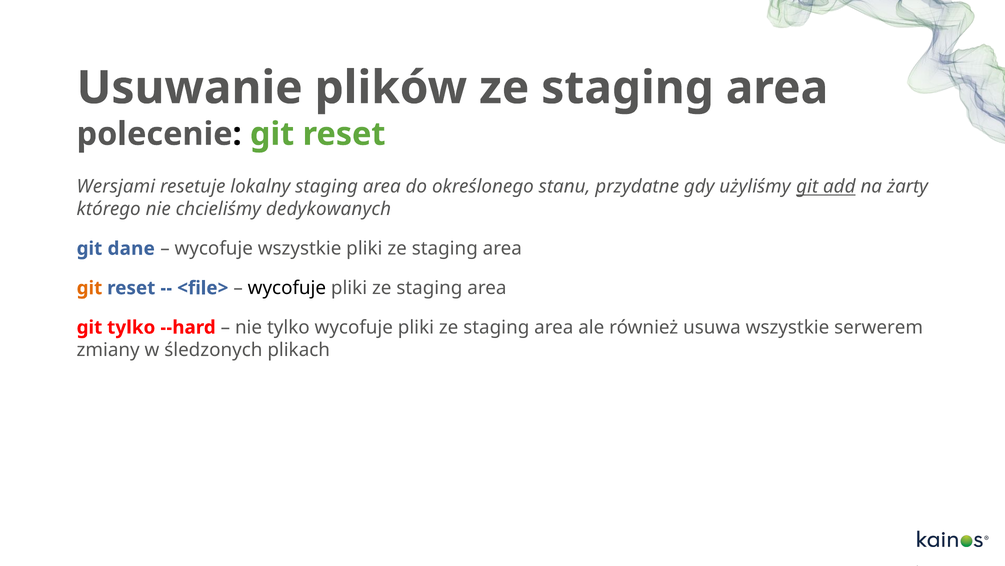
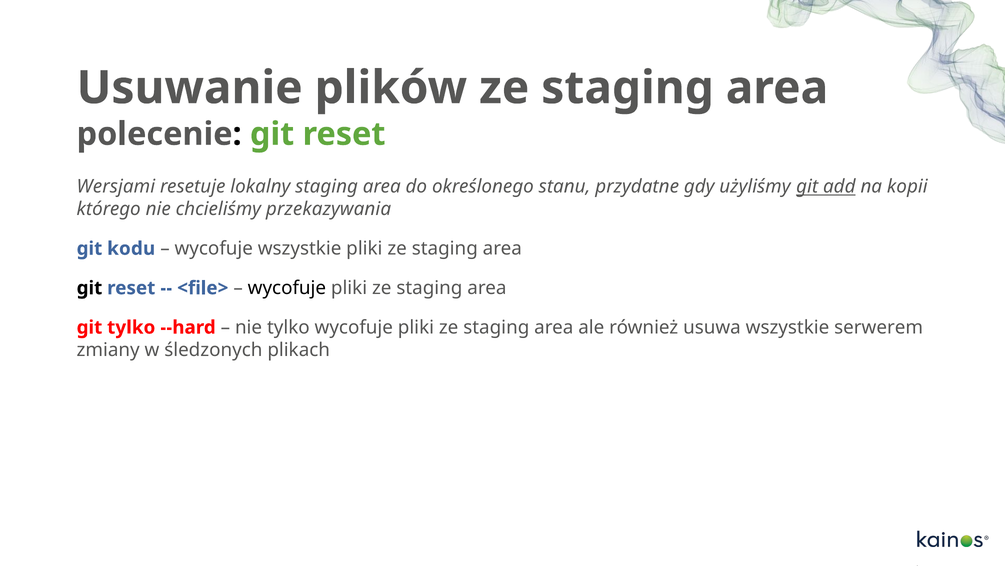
żarty: żarty -> kopii (907, 186)
dedykowanych: dedykowanych -> przekazywania (329, 209)
dane: dane -> kodu (131, 248)
git colour: orange -> black (89, 288)
